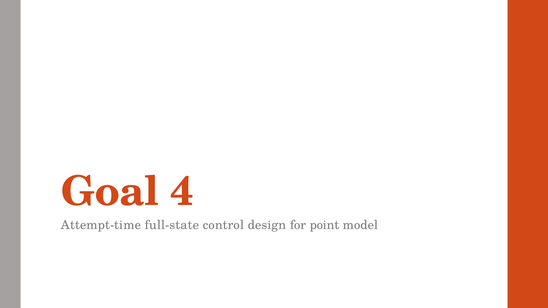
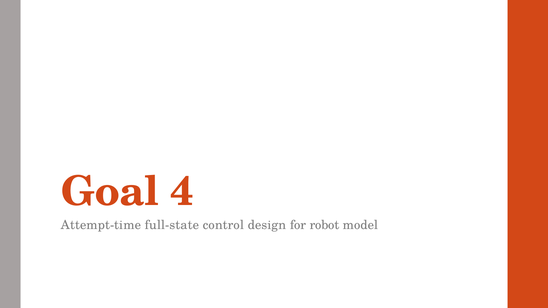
point: point -> robot (324, 225)
